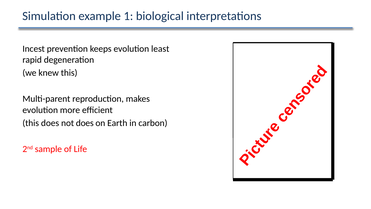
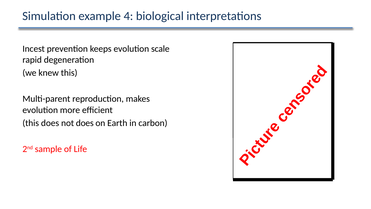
1: 1 -> 4 (128, 16)
least: least -> scale (160, 49)
